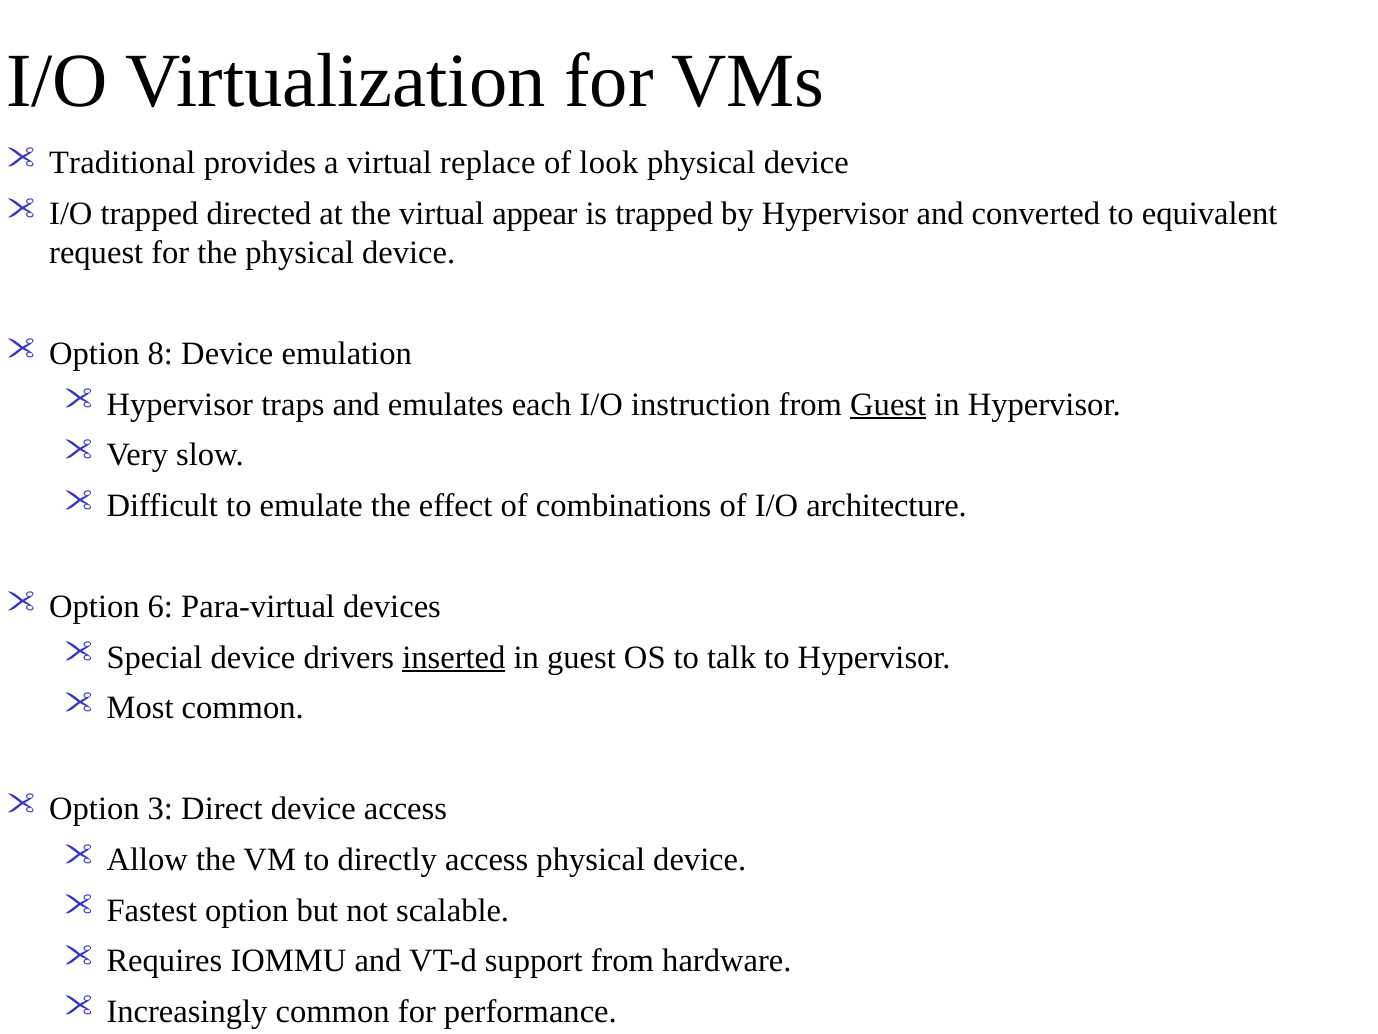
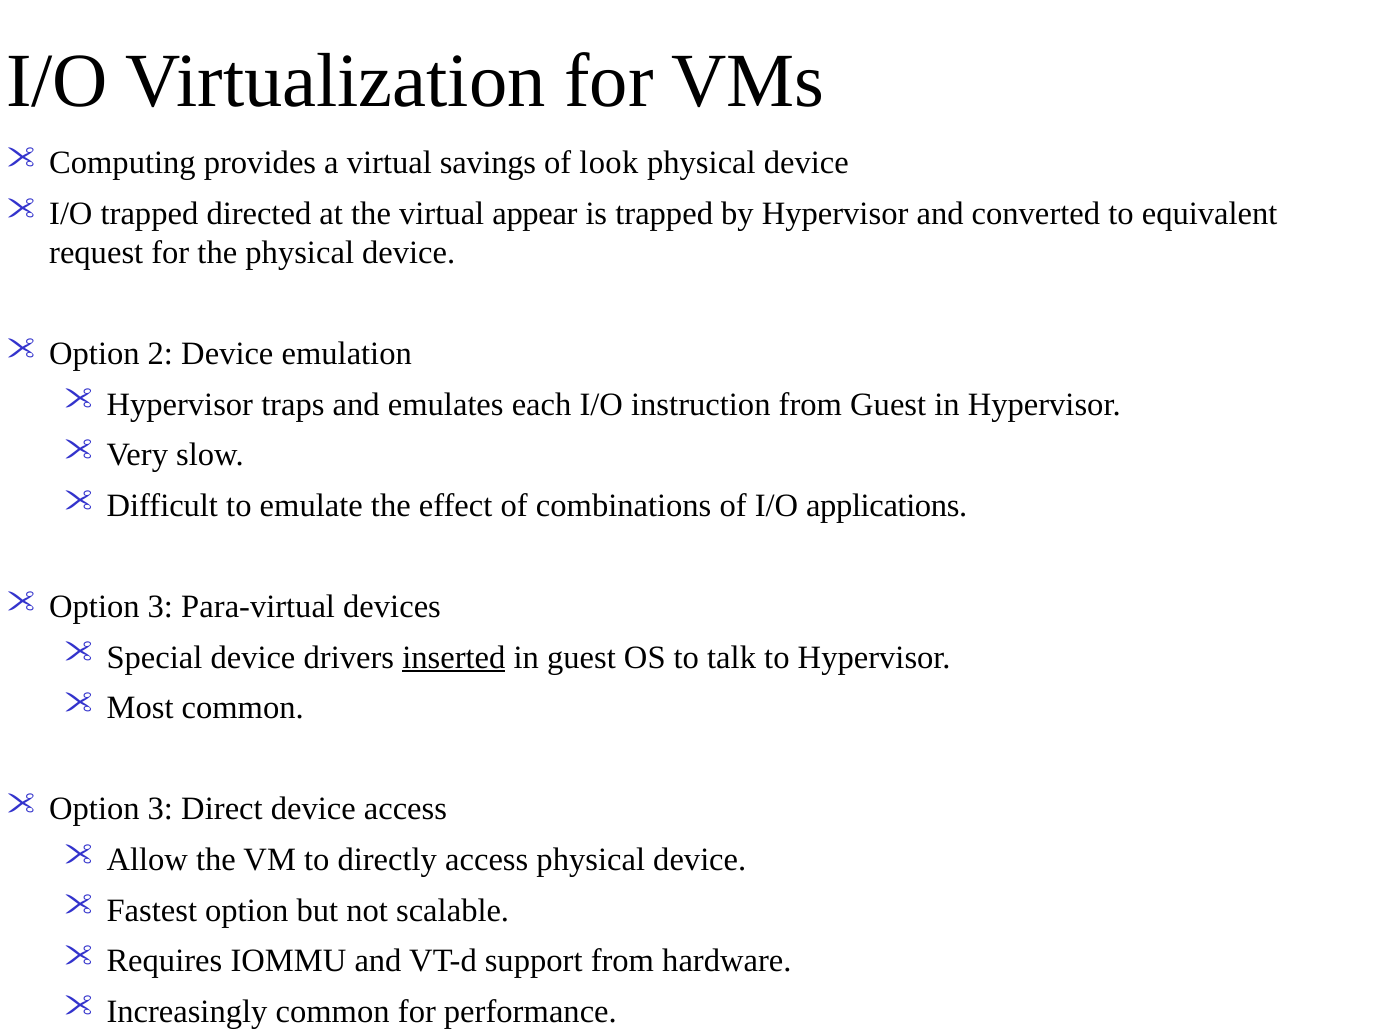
Traditional: Traditional -> Computing (122, 163)
replace: replace -> savings (488, 163)
8: 8 -> 2 (160, 354)
Guest underline: present -> none (888, 404)
architecture: architecture -> applications (887, 505)
6: 6 -> 3 (160, 606)
